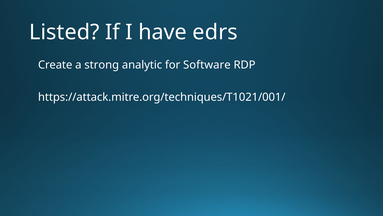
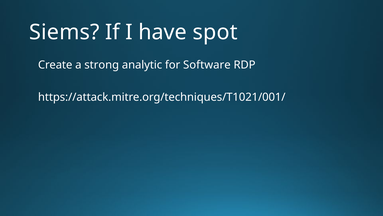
Listed: Listed -> Siems (64, 32)
edrs: edrs -> spot (215, 32)
